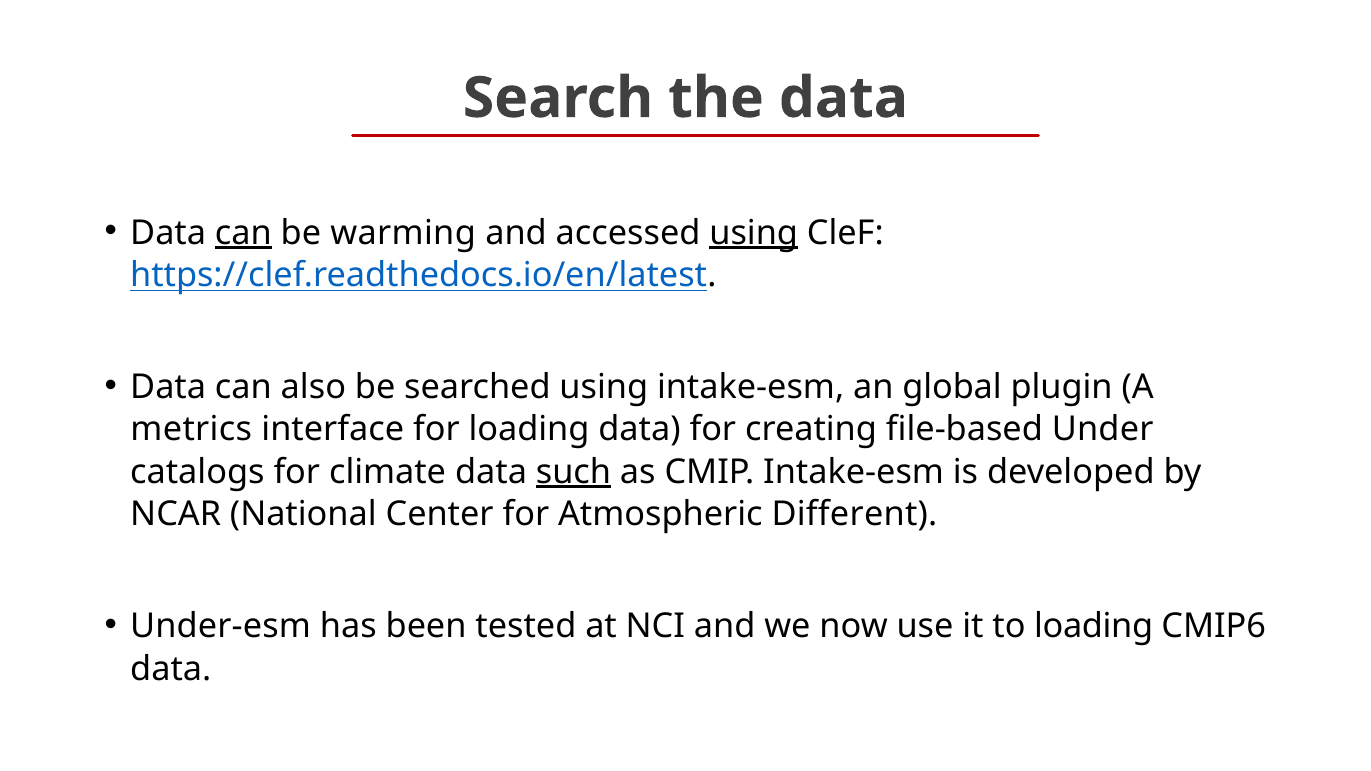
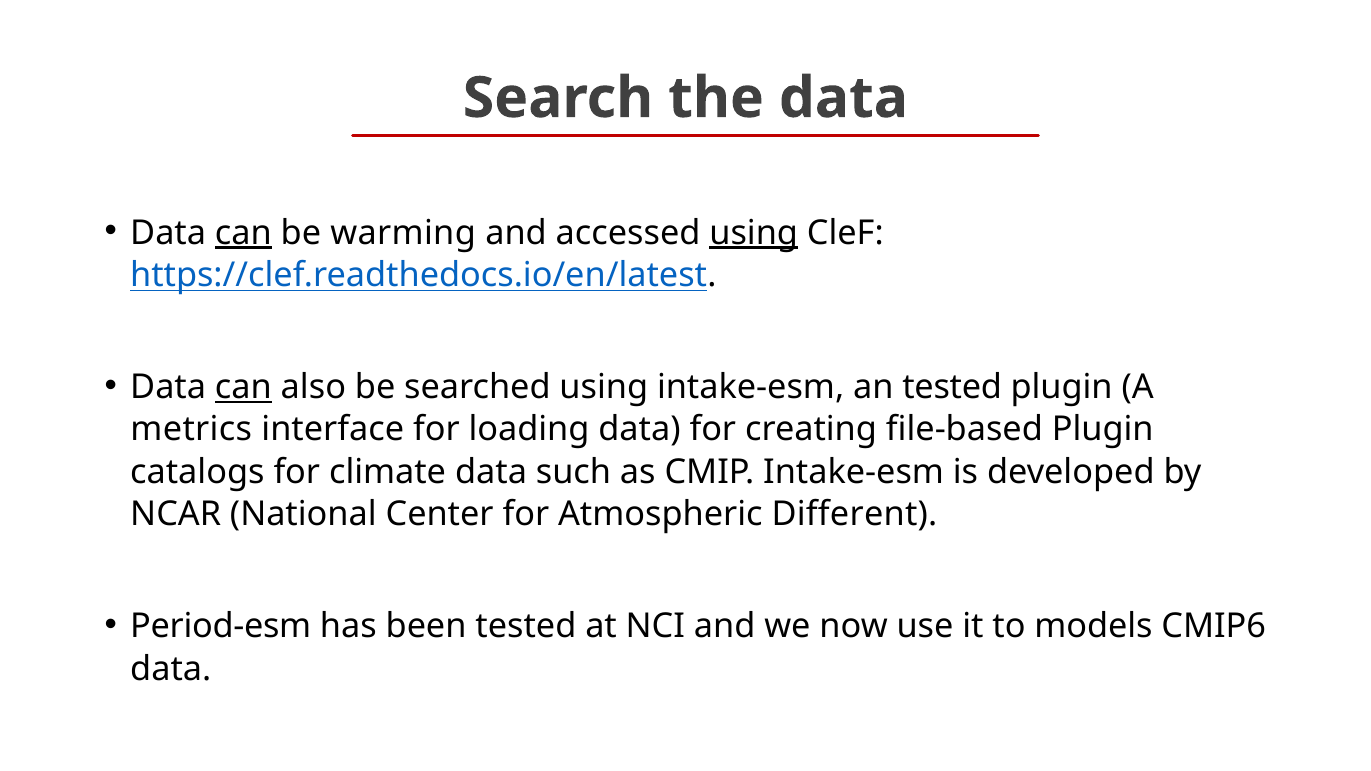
can underline: none -> present (243, 388)
an global: global -> tested (952, 388)
file-based Under: Under -> Plugin (1103, 430)
such underline: present -> none (573, 472)
Under-esm: Under-esm -> Period-esm (221, 627)
to loading: loading -> models (1094, 627)
